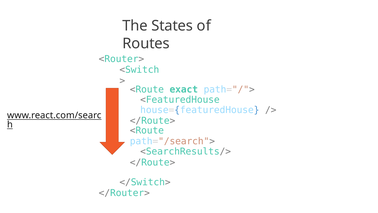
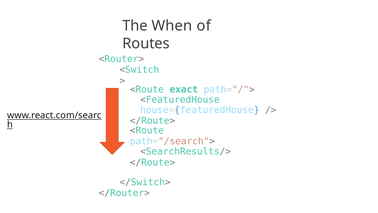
States: States -> When (172, 26)
